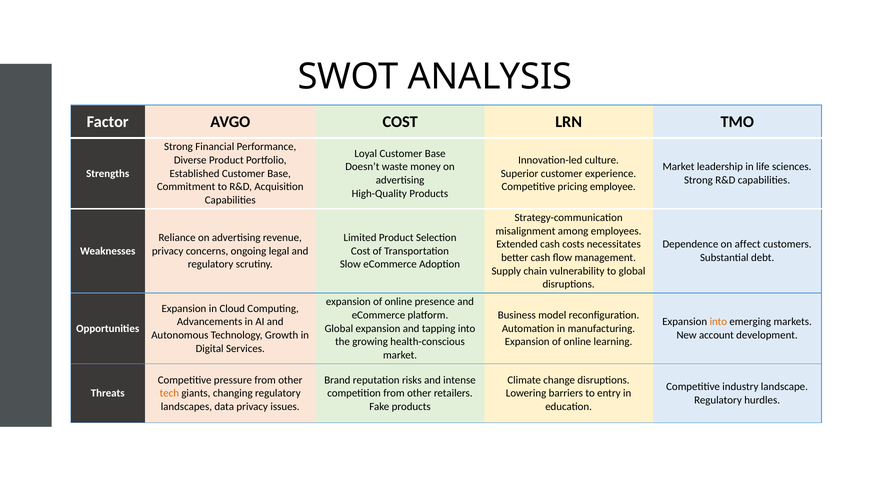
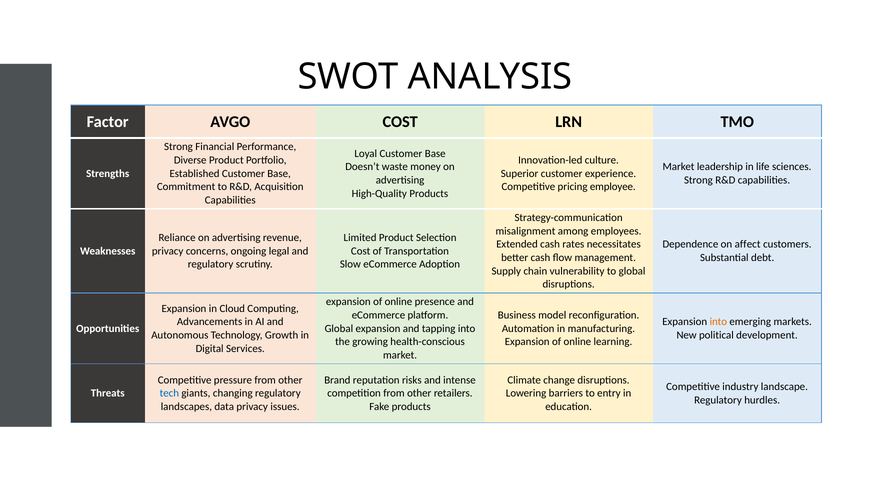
costs: costs -> rates (573, 244)
account: account -> political (716, 335)
tech colour: orange -> blue (169, 393)
